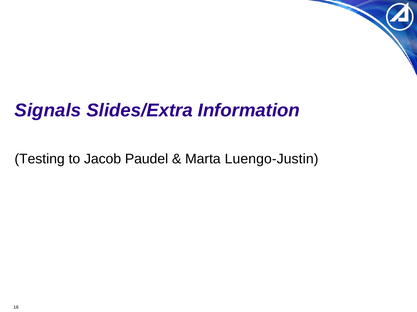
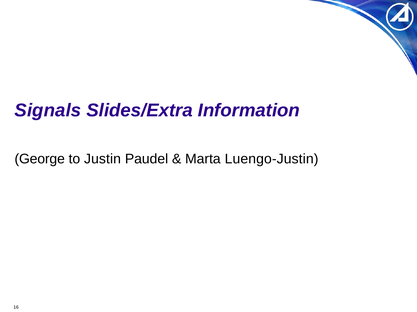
Testing: Testing -> George (40, 159)
Jacob: Jacob -> Justin (102, 159)
